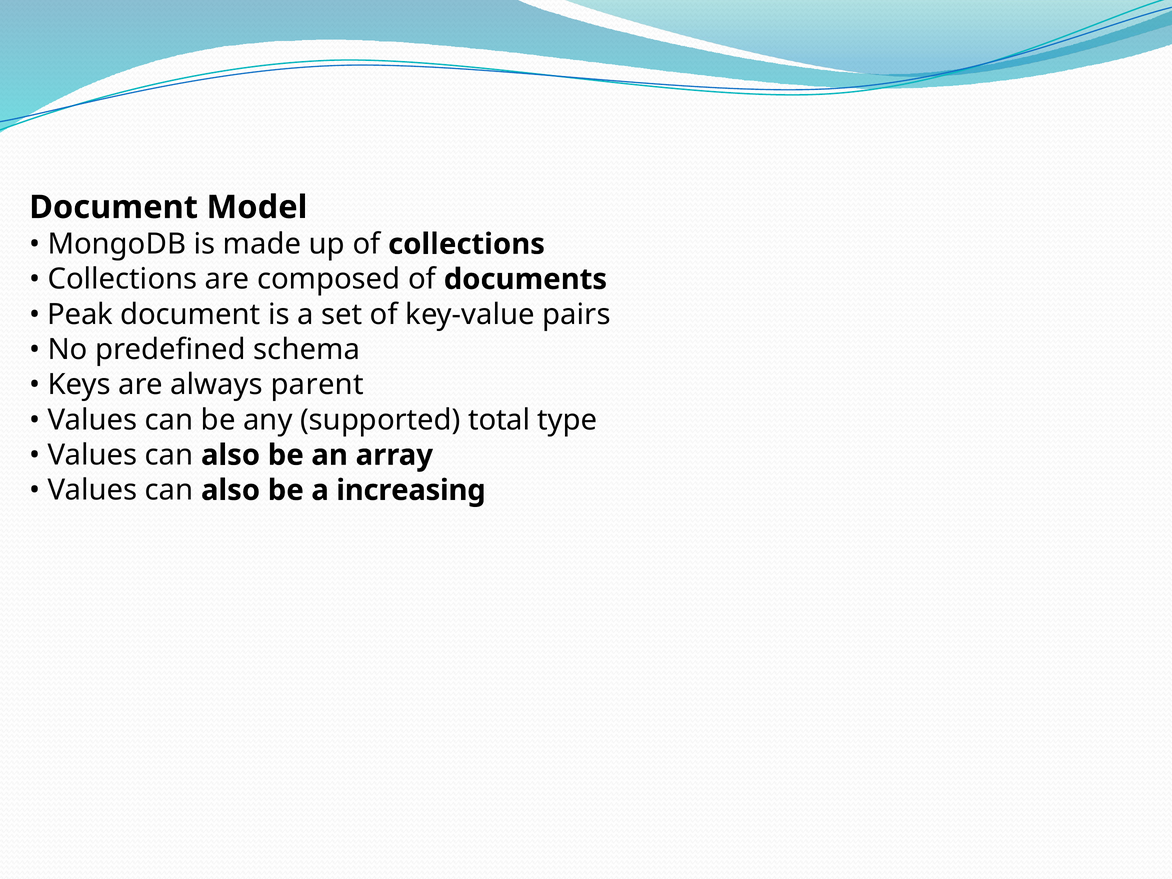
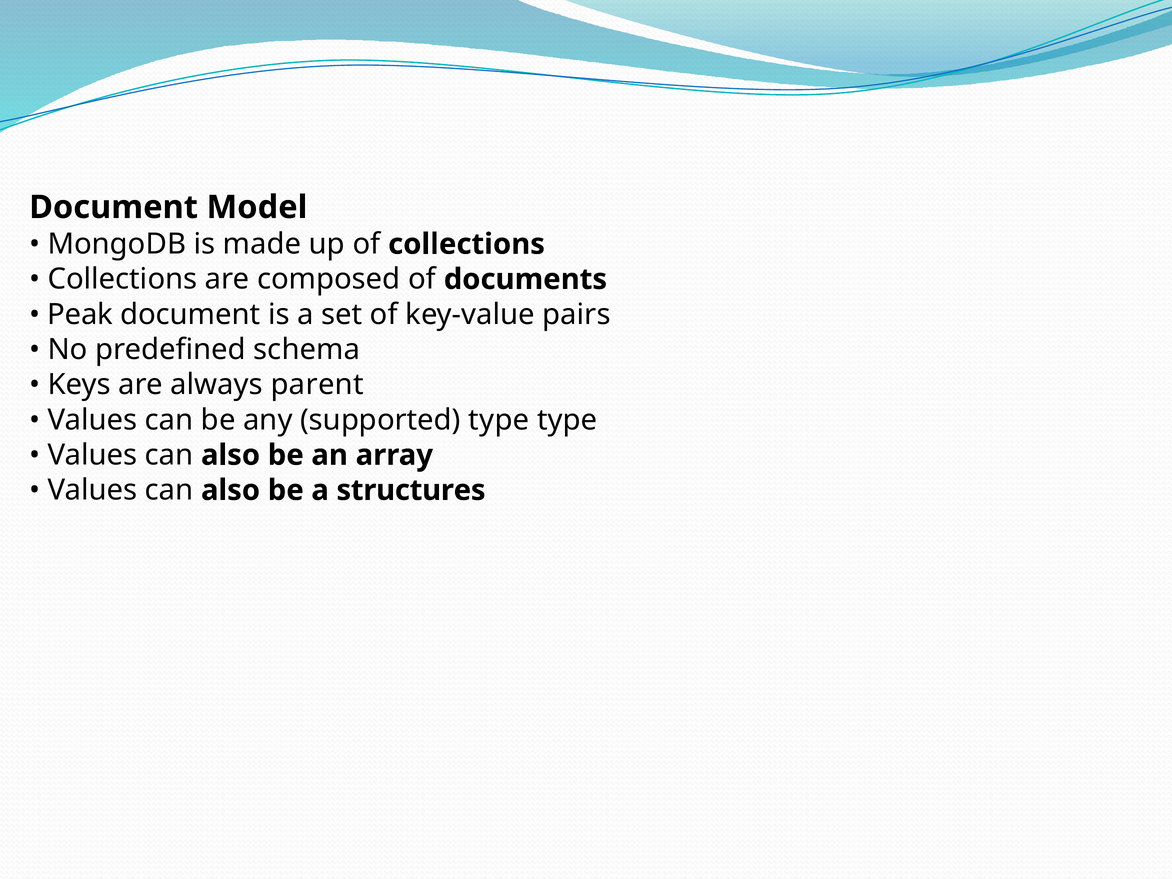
supported total: total -> type (499, 420)
increasing: increasing -> structures (411, 490)
